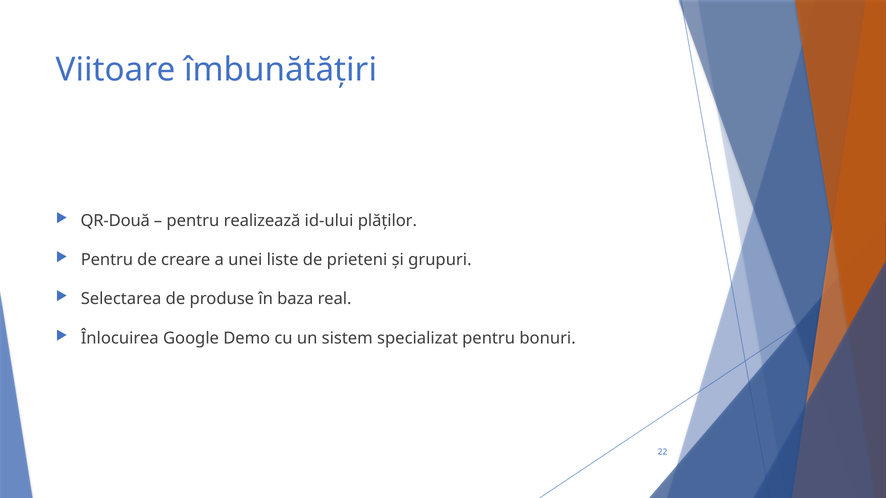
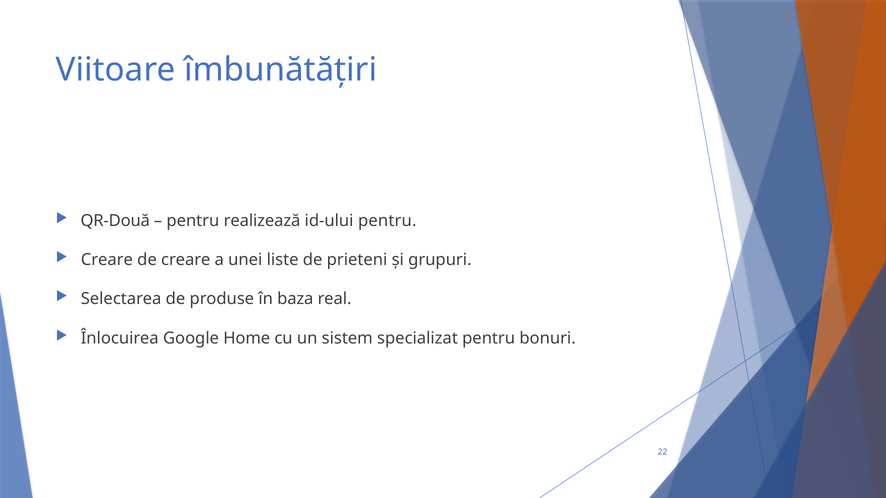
id-ului plăților: plăților -> pentru (387, 221)
Pentru: Pentru -> Creare (107, 260)
Demo: Demo -> Home (247, 338)
